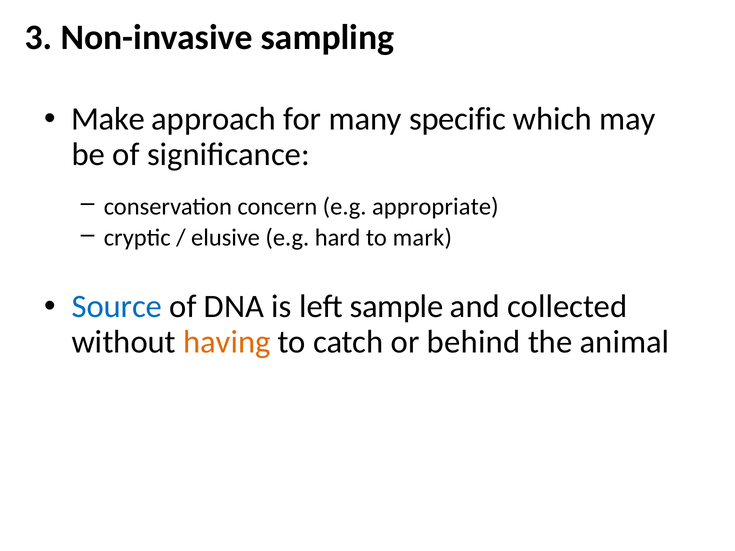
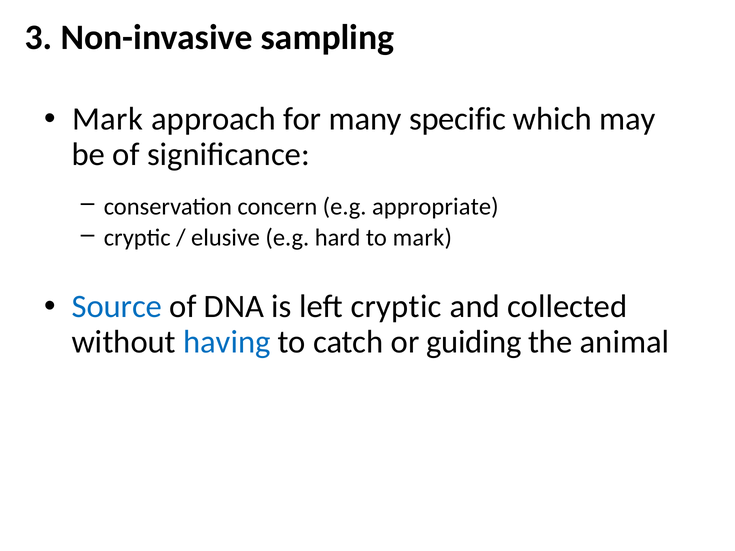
Make: Make -> Mark (108, 119)
left sample: sample -> cryptic (396, 307)
having colour: orange -> blue (227, 342)
behind: behind -> guiding (474, 342)
